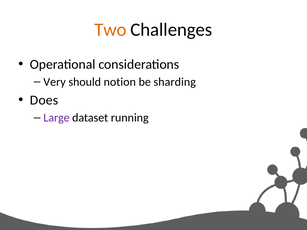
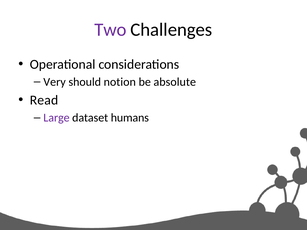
Two colour: orange -> purple (110, 30)
sharding: sharding -> absolute (175, 82)
Does: Does -> Read (44, 100)
running: running -> humans (130, 118)
